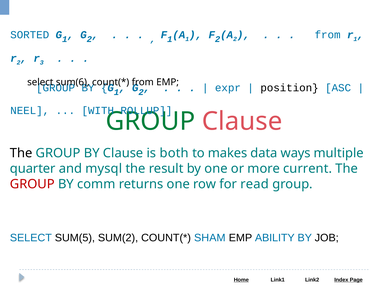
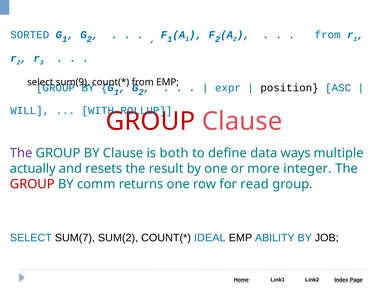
sum(6: sum(6 -> sum(9 (73, 82)
NEEL: NEEL -> WILL (30, 111)
GROUP colour: green -> red (150, 121)
The colour: black -> purple (21, 153)
makes: makes -> define (228, 153)
quarter: quarter -> actually (33, 169)
mysql: mysql -> resets (104, 169)
current: current -> integer (308, 169)
SUM(5: SUM(5 -> SUM(7 (75, 238)
SHAM: SHAM -> IDEAL (210, 238)
